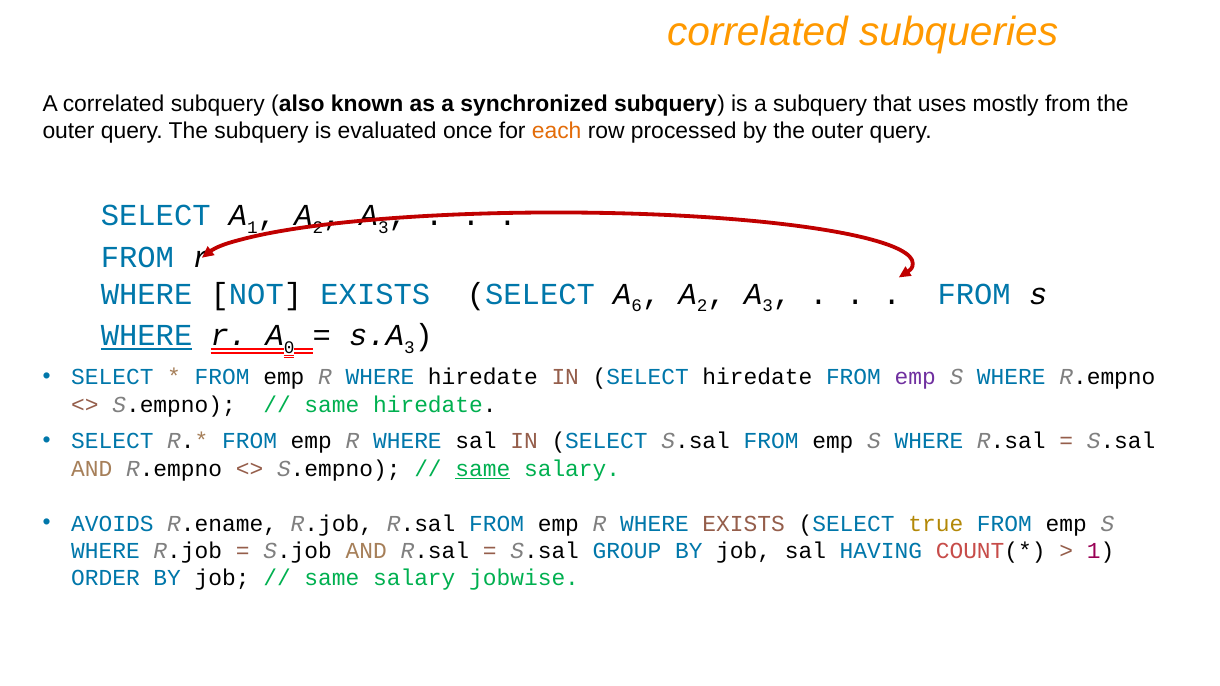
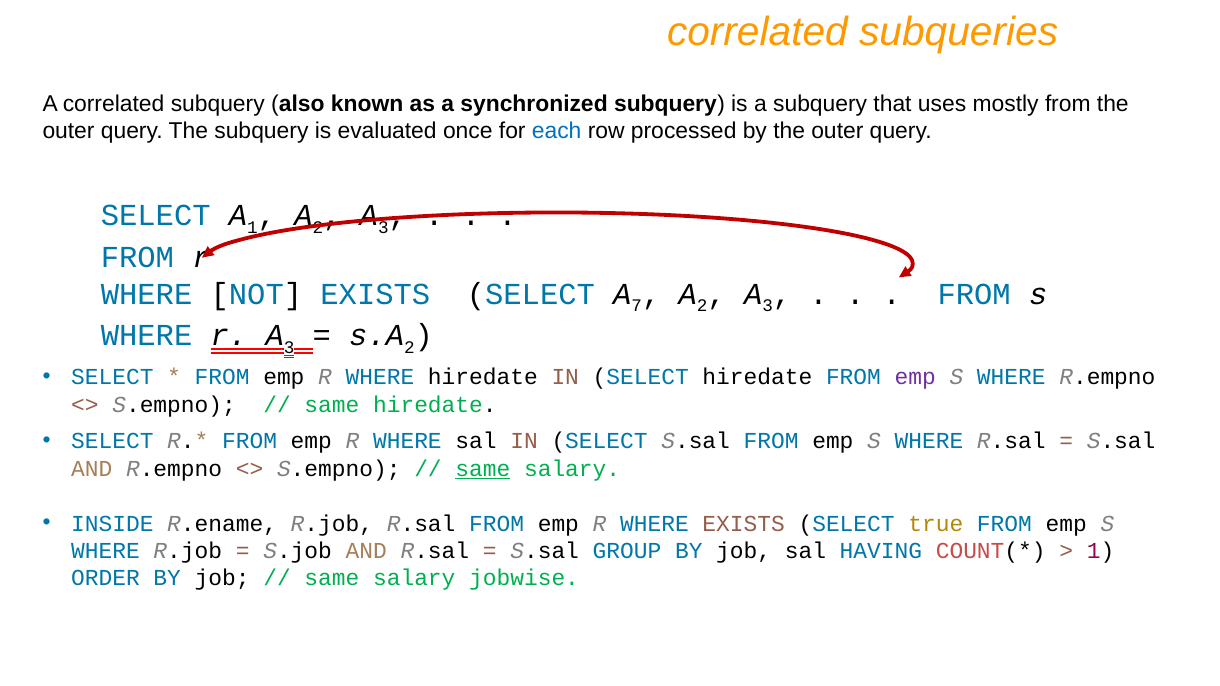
each colour: orange -> blue (557, 131)
6: 6 -> 7 (637, 306)
WHERE underline: present -> none (147, 336)
r A 0: 0 -> 3 (289, 348)
3: 3 -> 2 (409, 348)
AVOIDS: AVOIDS -> INSIDE (112, 524)
